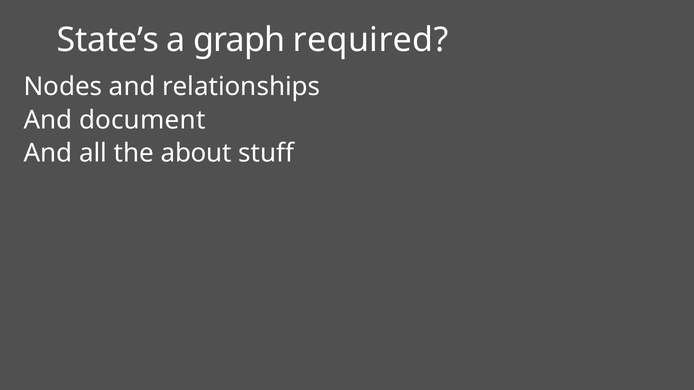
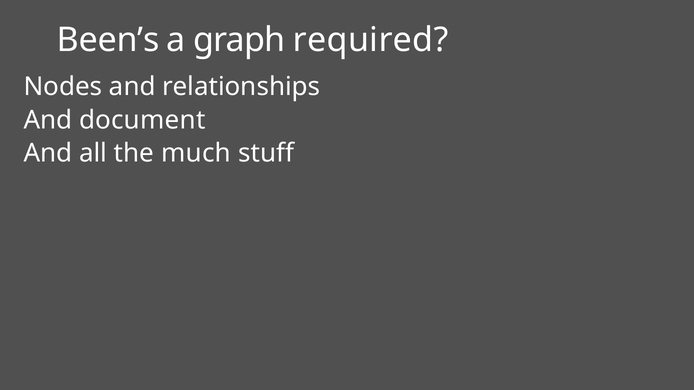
State’s: State’s -> Been’s (108, 40)
about: about -> much (196, 153)
